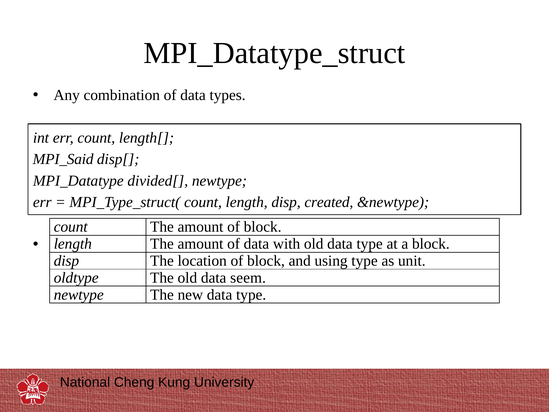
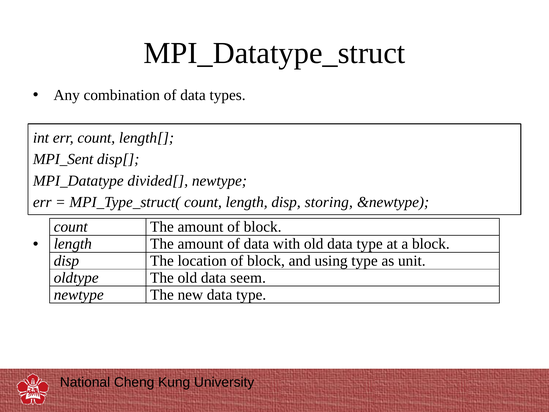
MPI_Said: MPI_Said -> MPI_Sent (63, 159)
created: created -> storing (329, 202)
